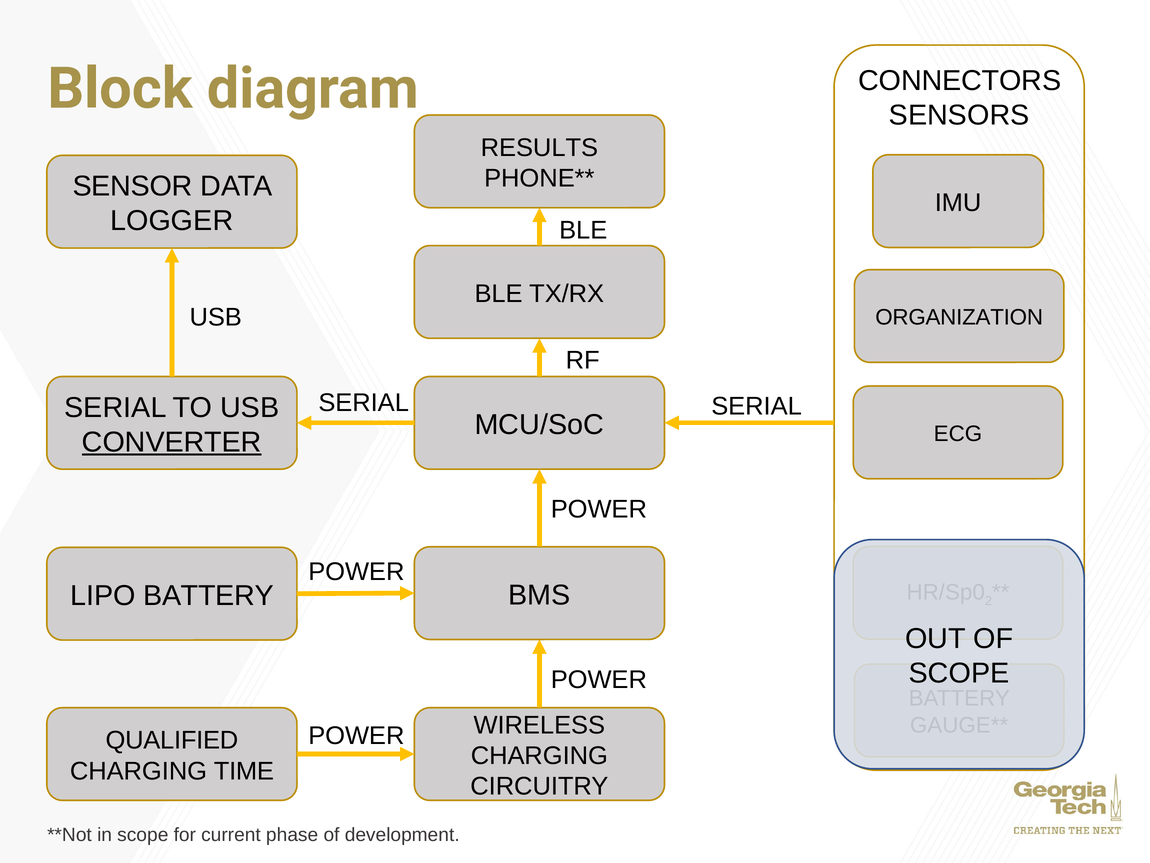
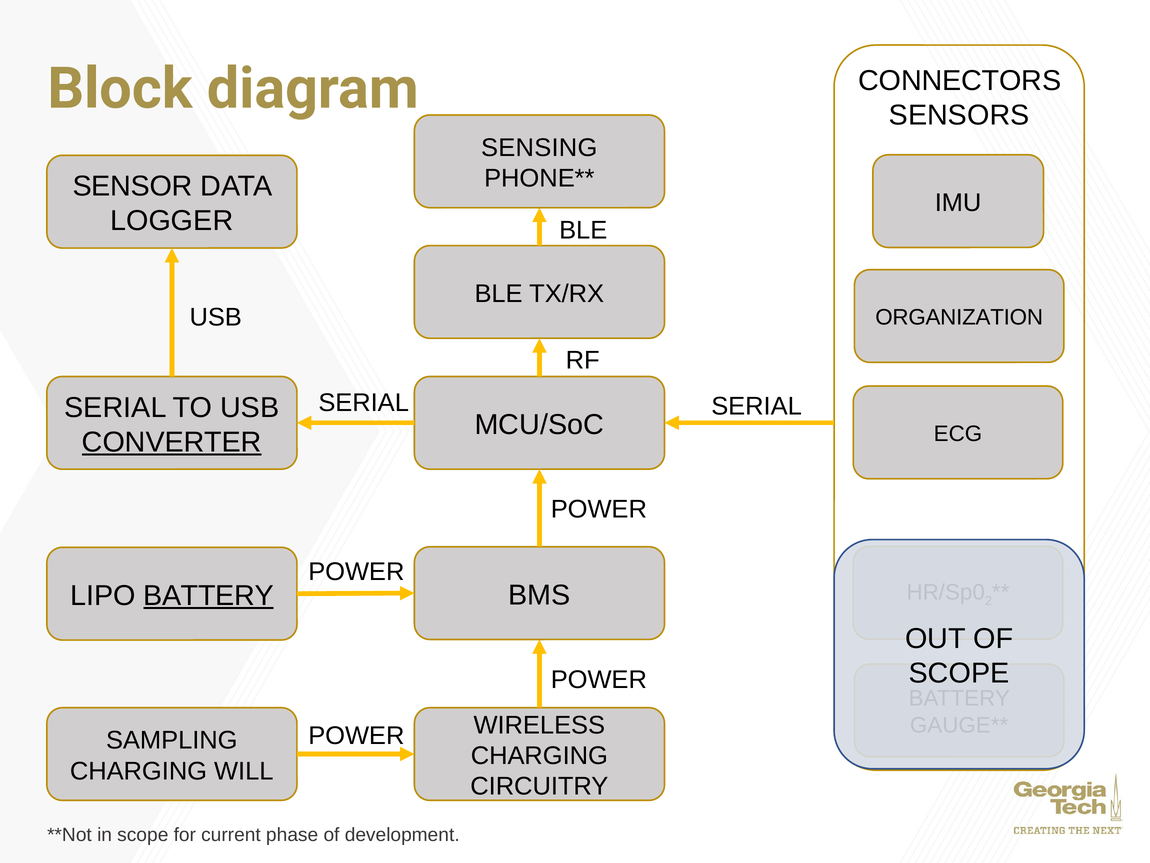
RESULTS: RESULTS -> SENSING (539, 148)
BATTERY underline: none -> present (209, 595)
QUALIFIED: QUALIFIED -> SAMPLING (172, 740)
TIME: TIME -> WILL (244, 771)
